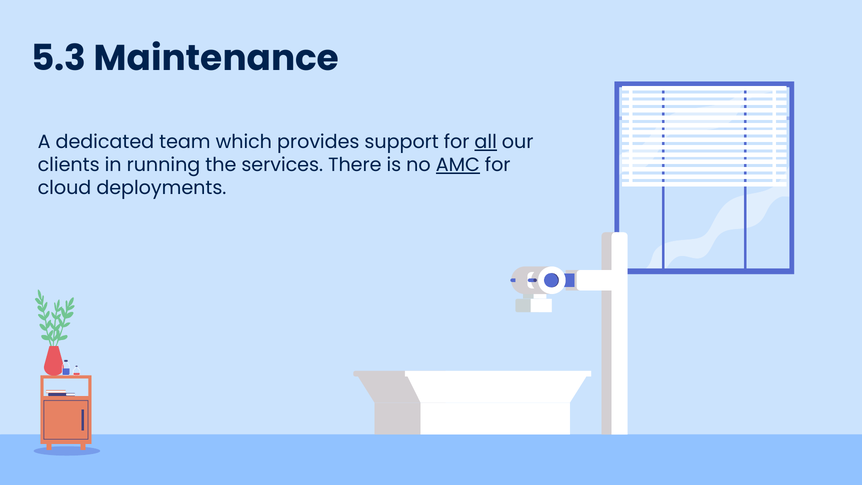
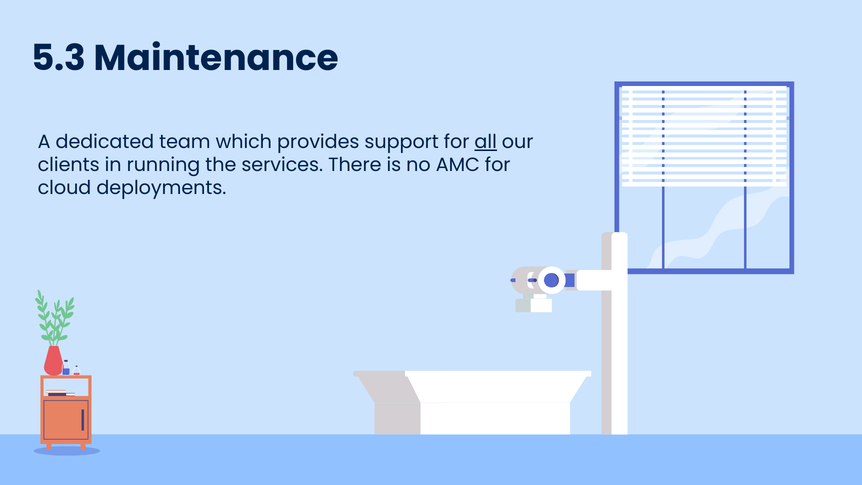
AMC underline: present -> none (458, 165)
